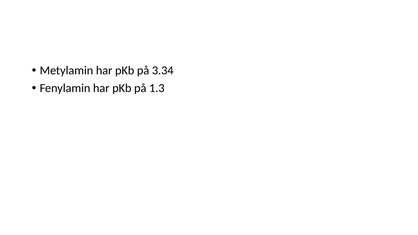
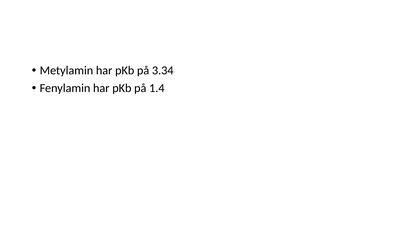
1.3: 1.3 -> 1.4 (157, 88)
